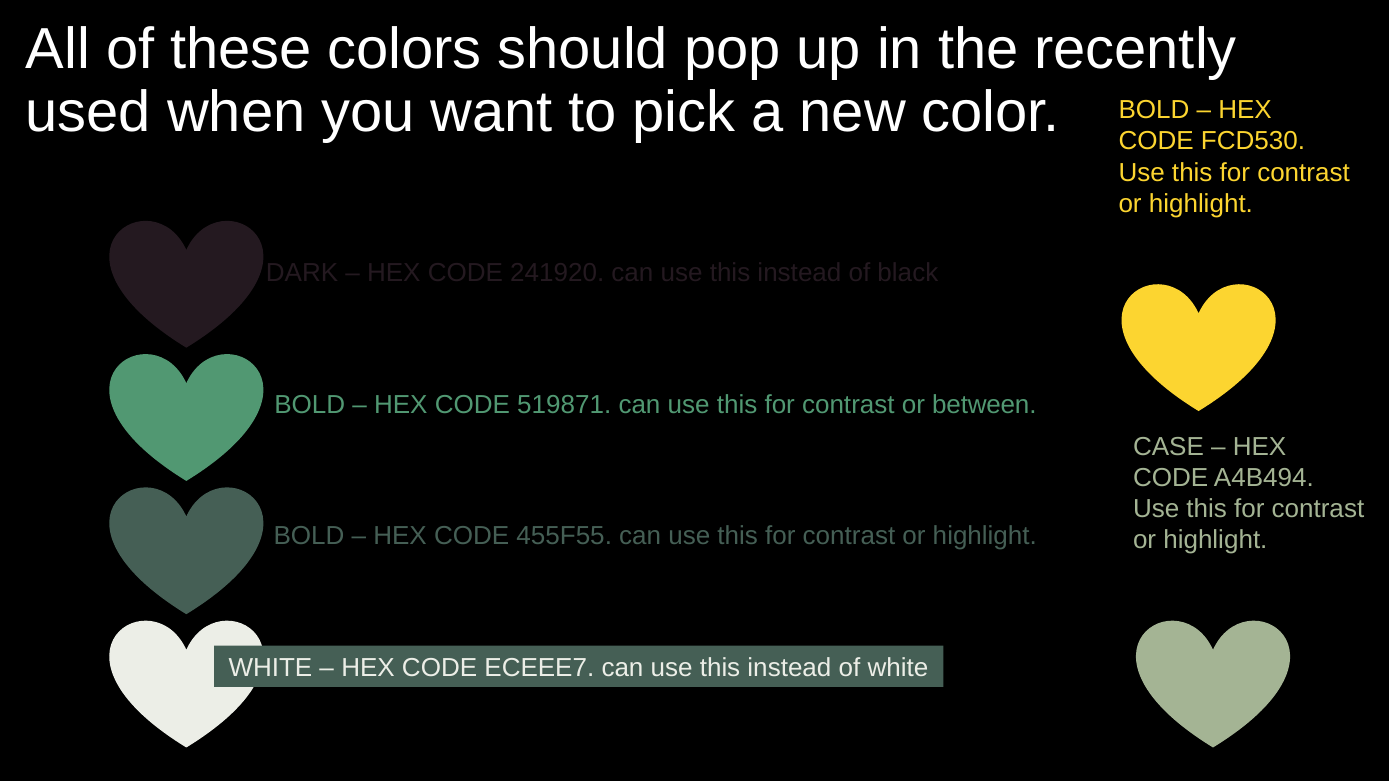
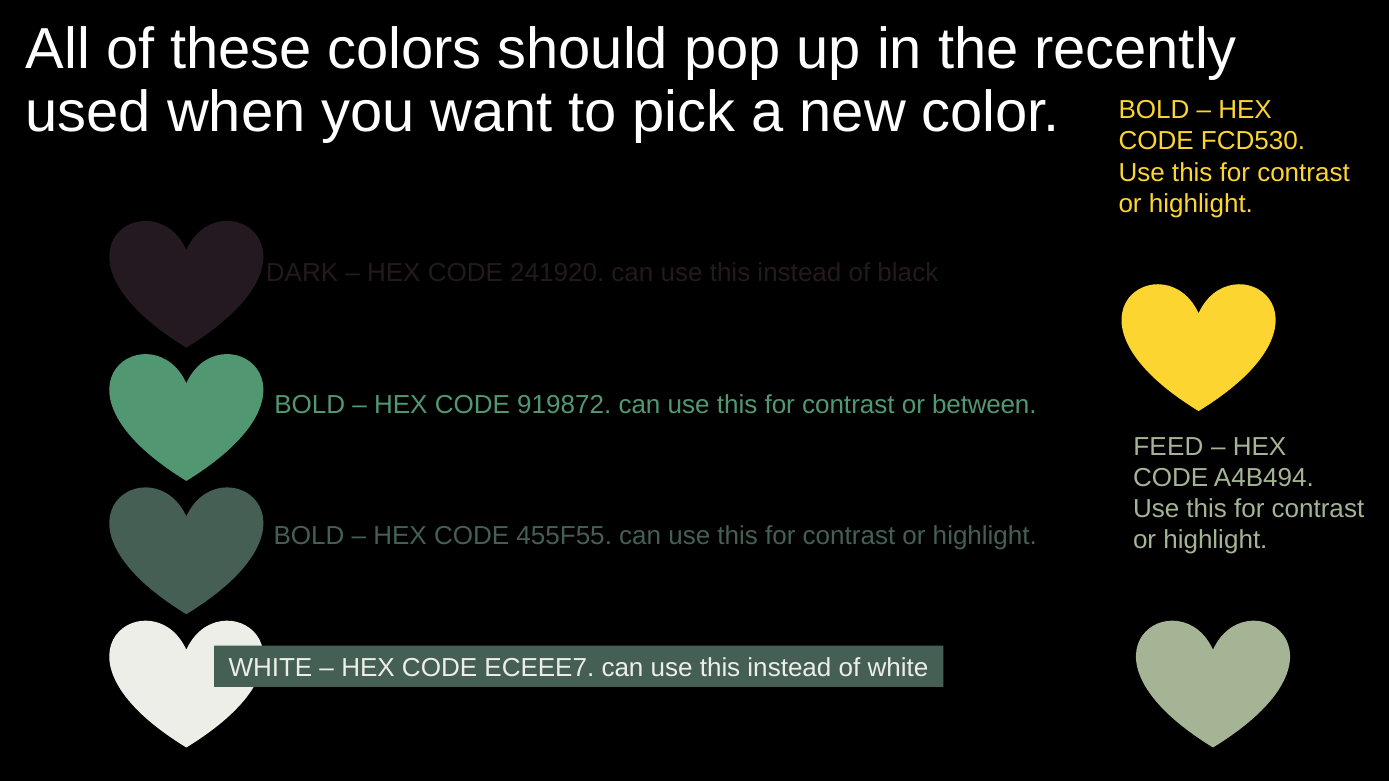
519871: 519871 -> 919872 (564, 405)
CASE: CASE -> FEED (1168, 447)
